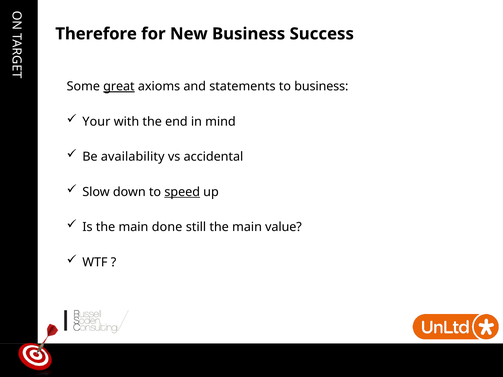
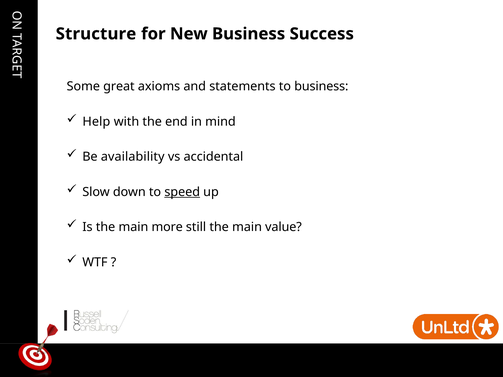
Therefore: Therefore -> Structure (96, 34)
great underline: present -> none (119, 86)
Your: Your -> Help (96, 122)
done: done -> more (167, 227)
